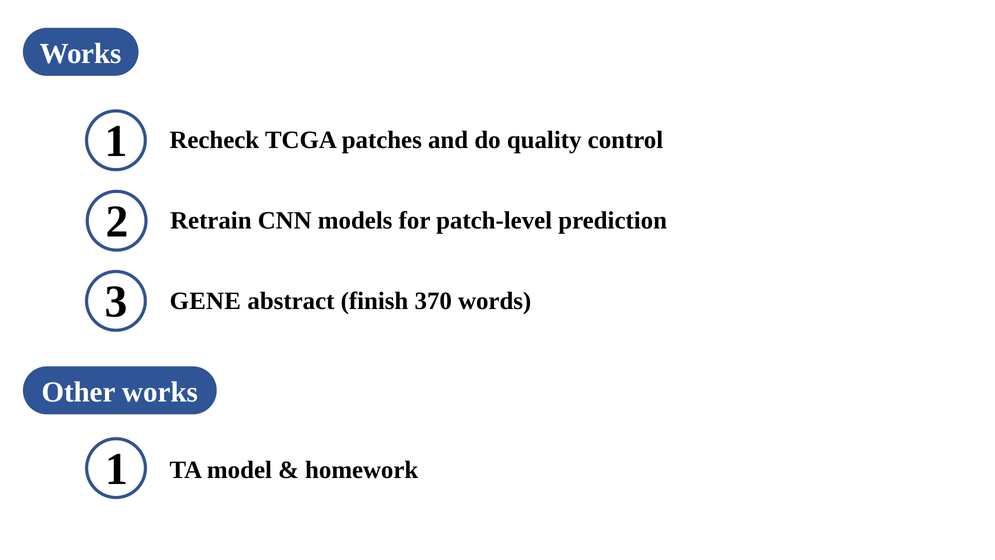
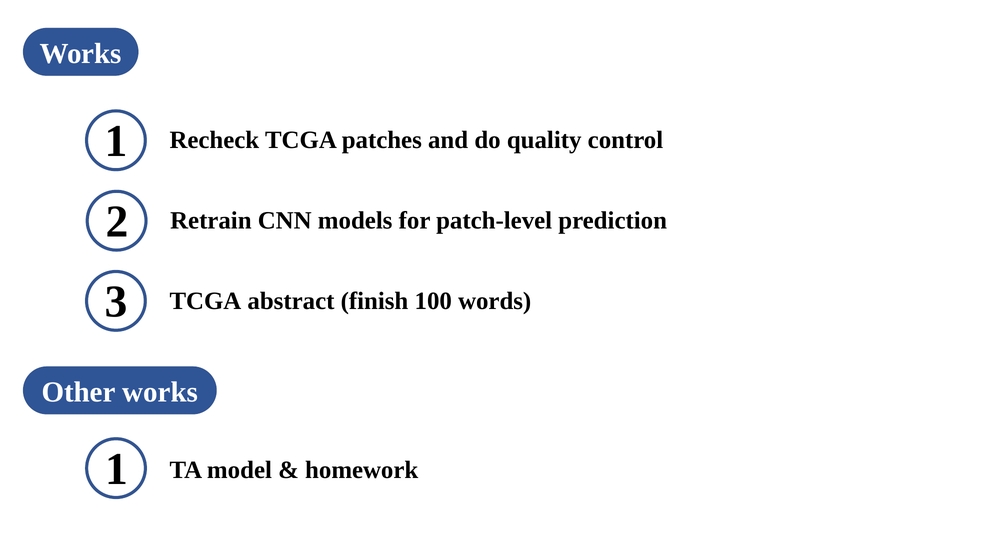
3 GENE: GENE -> TCGA (205, 301)
370: 370 -> 100 (433, 301)
